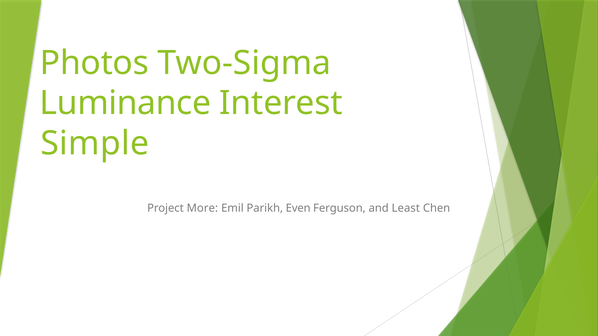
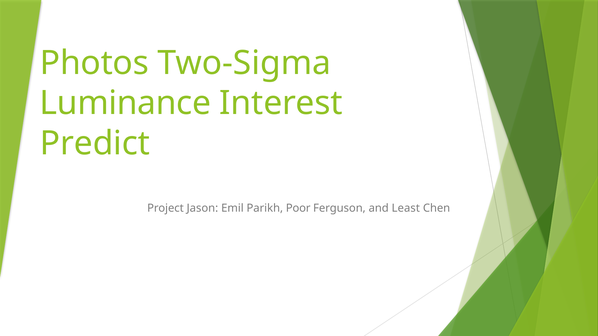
Simple: Simple -> Predict (95, 144)
More: More -> Jason (202, 208)
Even: Even -> Poor (298, 208)
